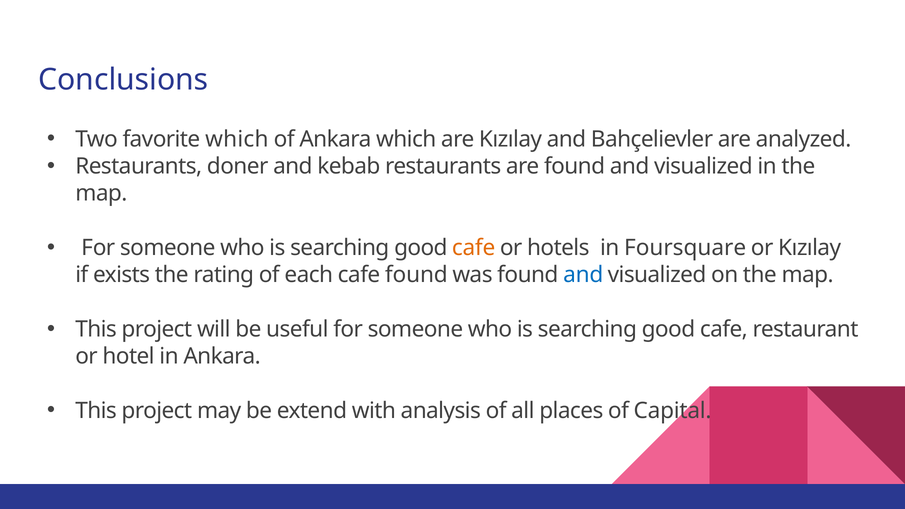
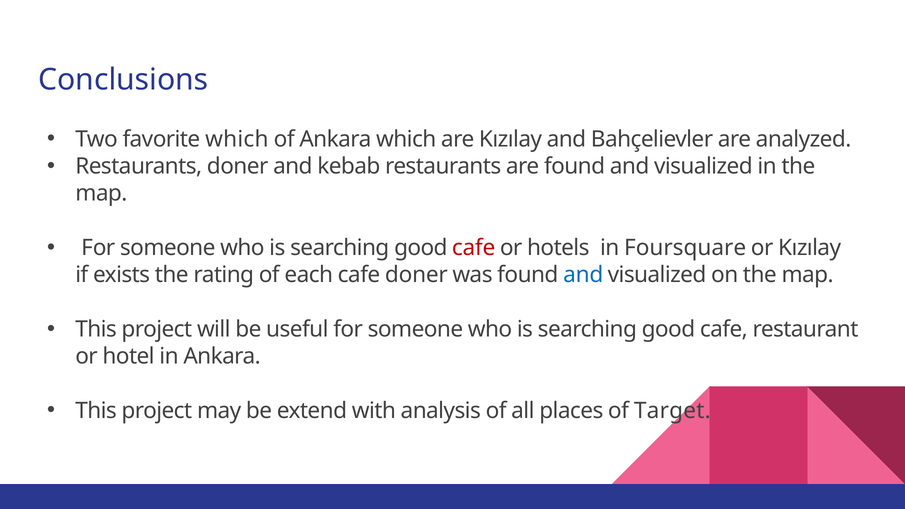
cafe colour: orange -> red (474, 248)
cafe found: found -> doner (416, 275)
Capital: Capital -> Target (672, 411)
